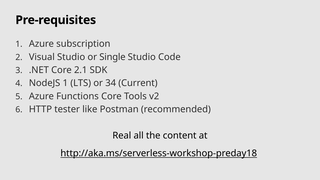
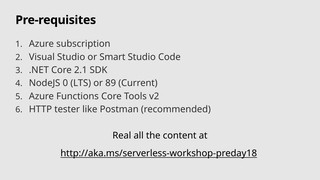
Single: Single -> Smart (112, 57)
NodeJS 1: 1 -> 0 (65, 83)
34: 34 -> 89 (111, 83)
